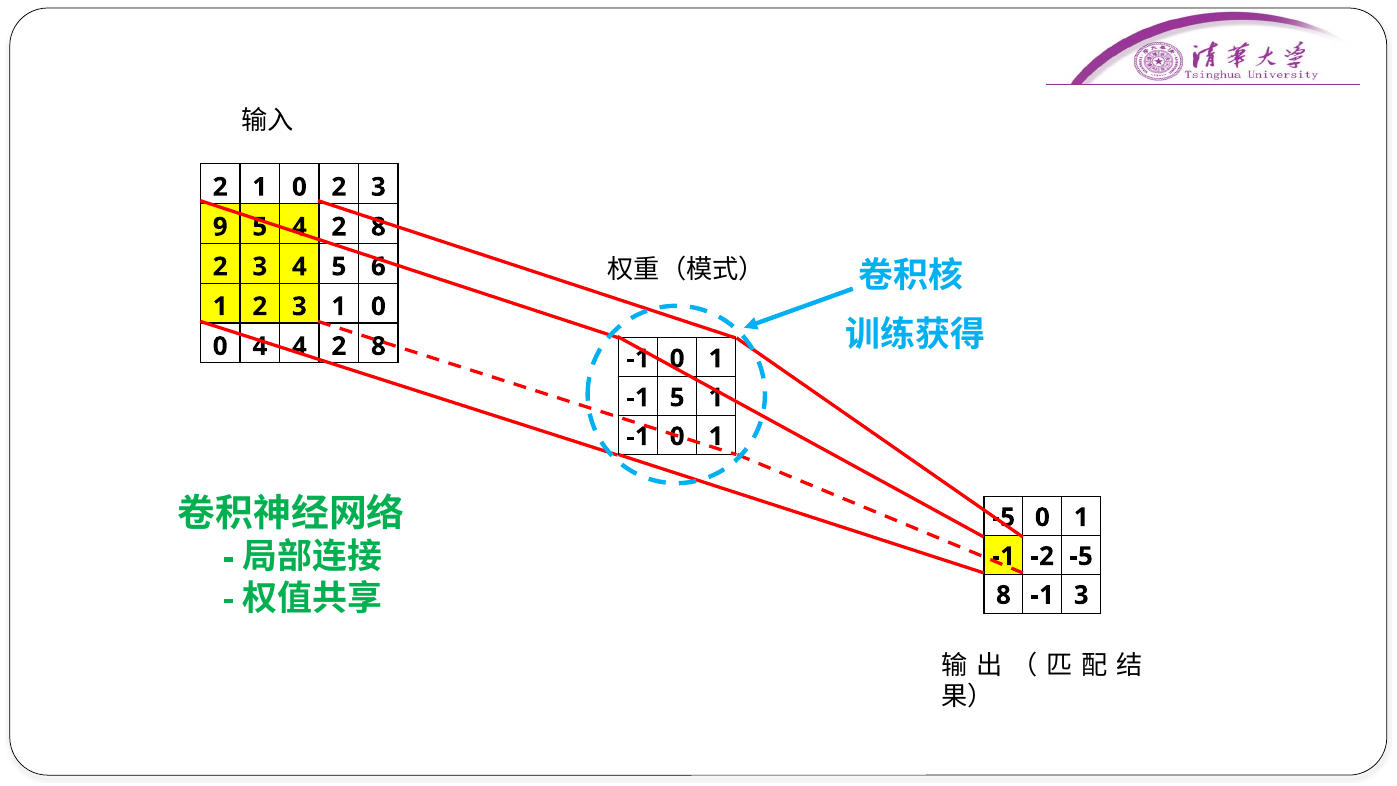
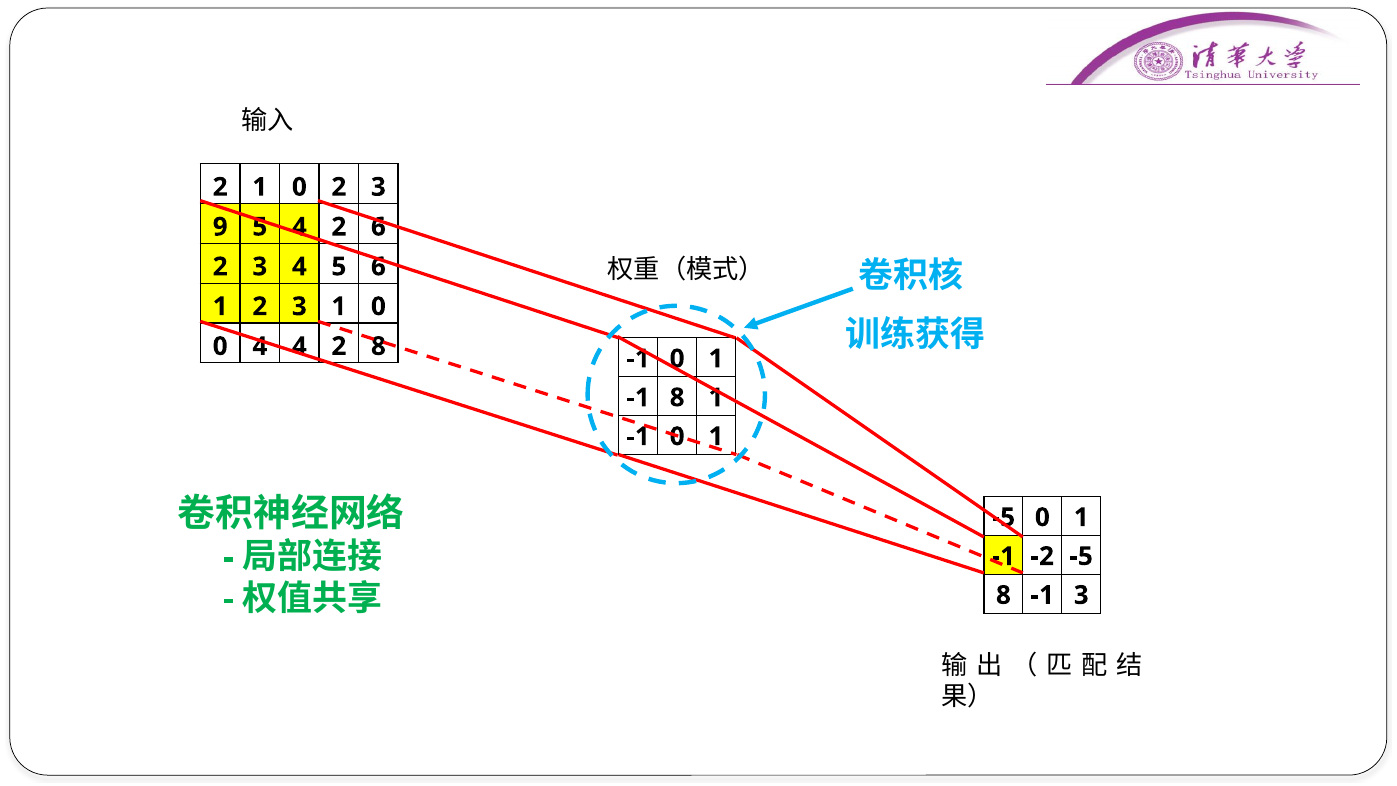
8: 8 -> 6 (378, 227)
-1 5: 5 -> 8 (677, 398)
